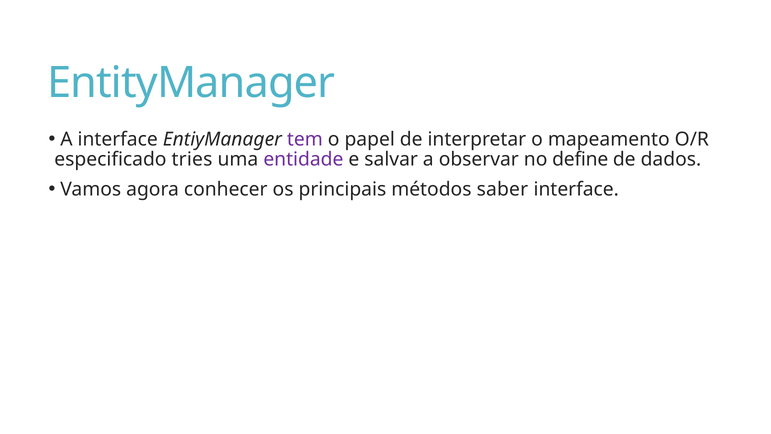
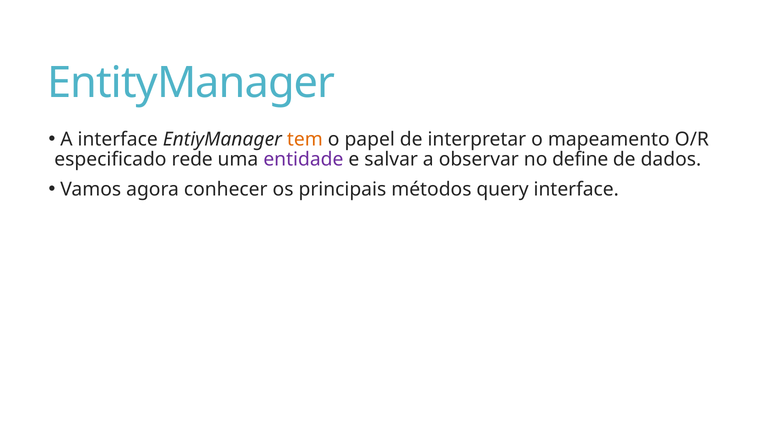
tem colour: purple -> orange (305, 139)
tries: tries -> rede (192, 159)
saber: saber -> query (503, 189)
